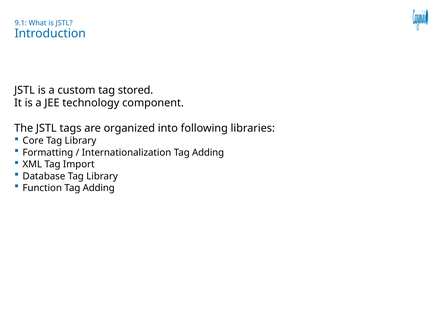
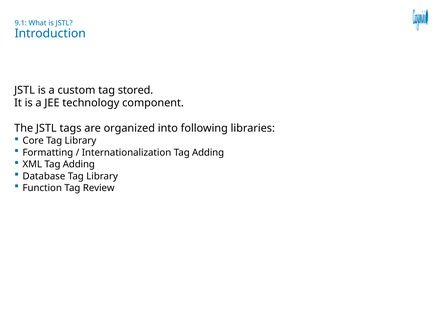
XML Tag Import: Import -> Adding (79, 164)
Function Tag Adding: Adding -> Review (99, 188)
